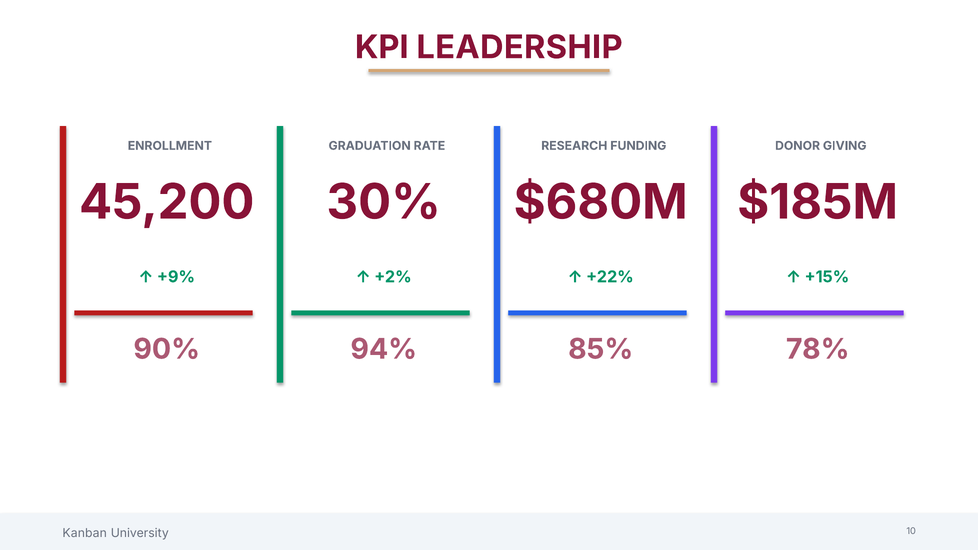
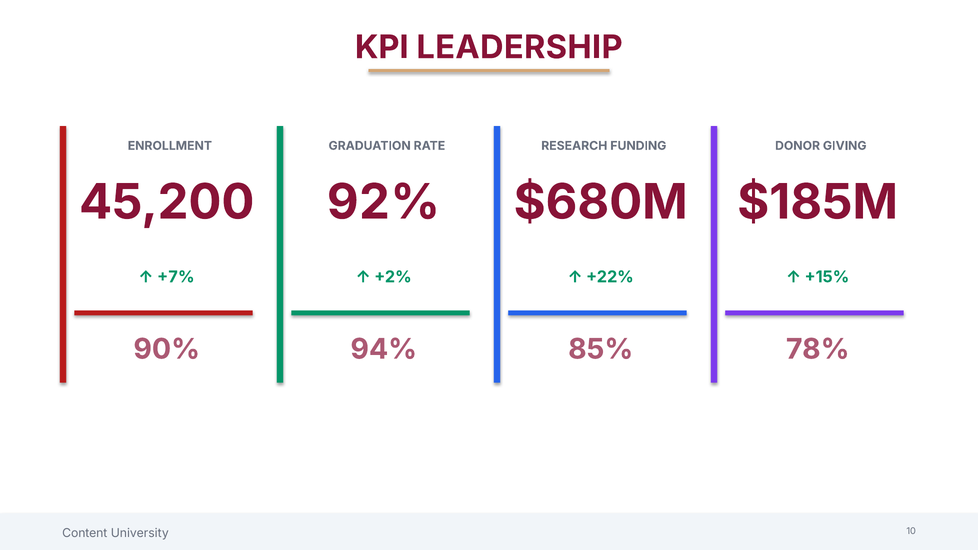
30%: 30% -> 92% (383, 202)
+9%: +9% -> +7% (176, 277)
Kanban: Kanban -> Content (85, 533)
